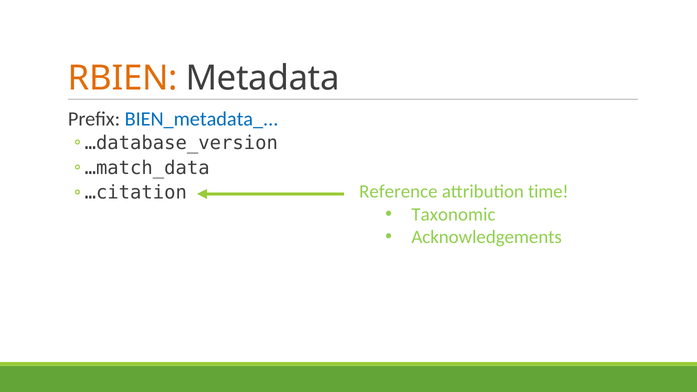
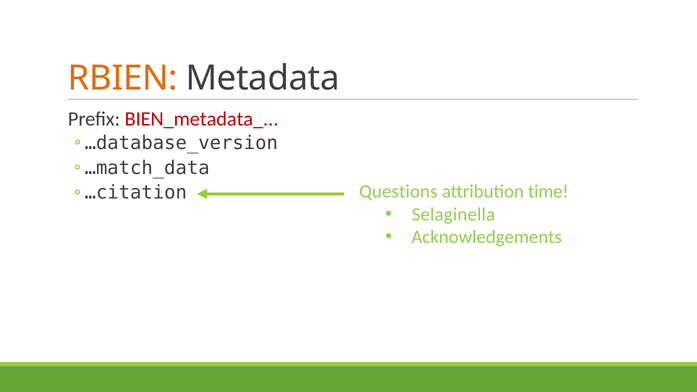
BIEN_metadata_ colour: blue -> red (202, 119)
Reference: Reference -> Questions (398, 192)
Taxonomic: Taxonomic -> Selaginella (453, 214)
